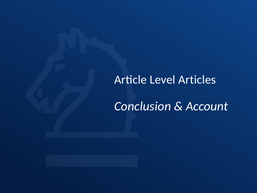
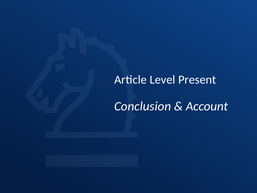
Articles: Articles -> Present (197, 80)
